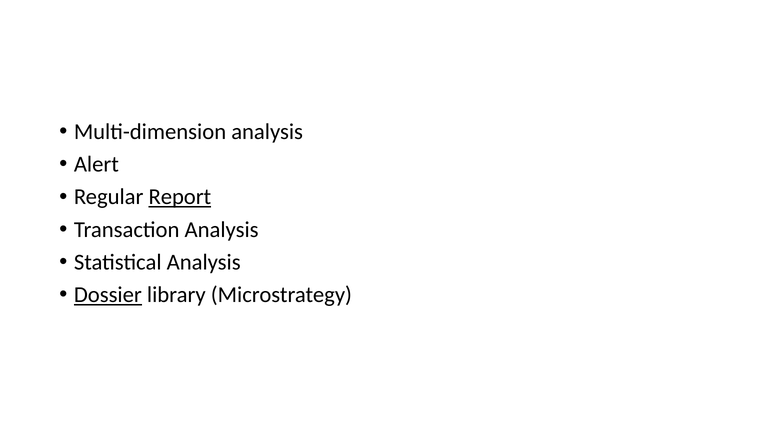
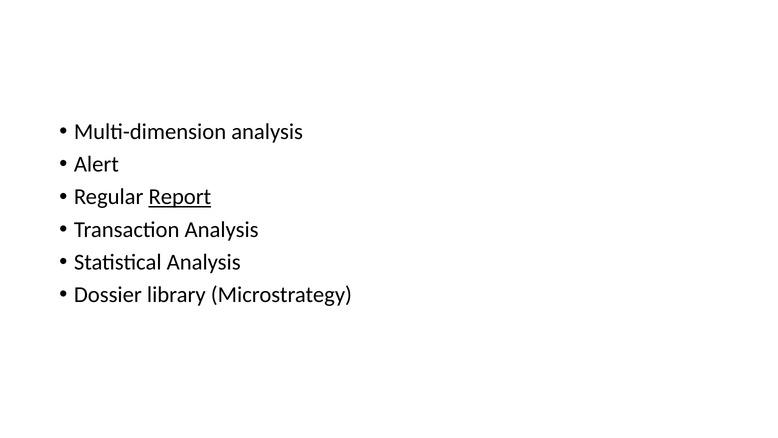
Dossier underline: present -> none (108, 295)
